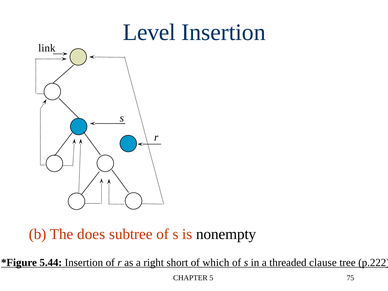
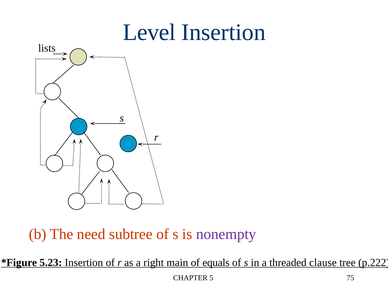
link: link -> lists (47, 48)
does: does -> need (91, 234)
nonempty colour: black -> purple (226, 234)
5.44: 5.44 -> 5.23 (51, 262)
short: short -> main (177, 262)
which: which -> equals (216, 262)
